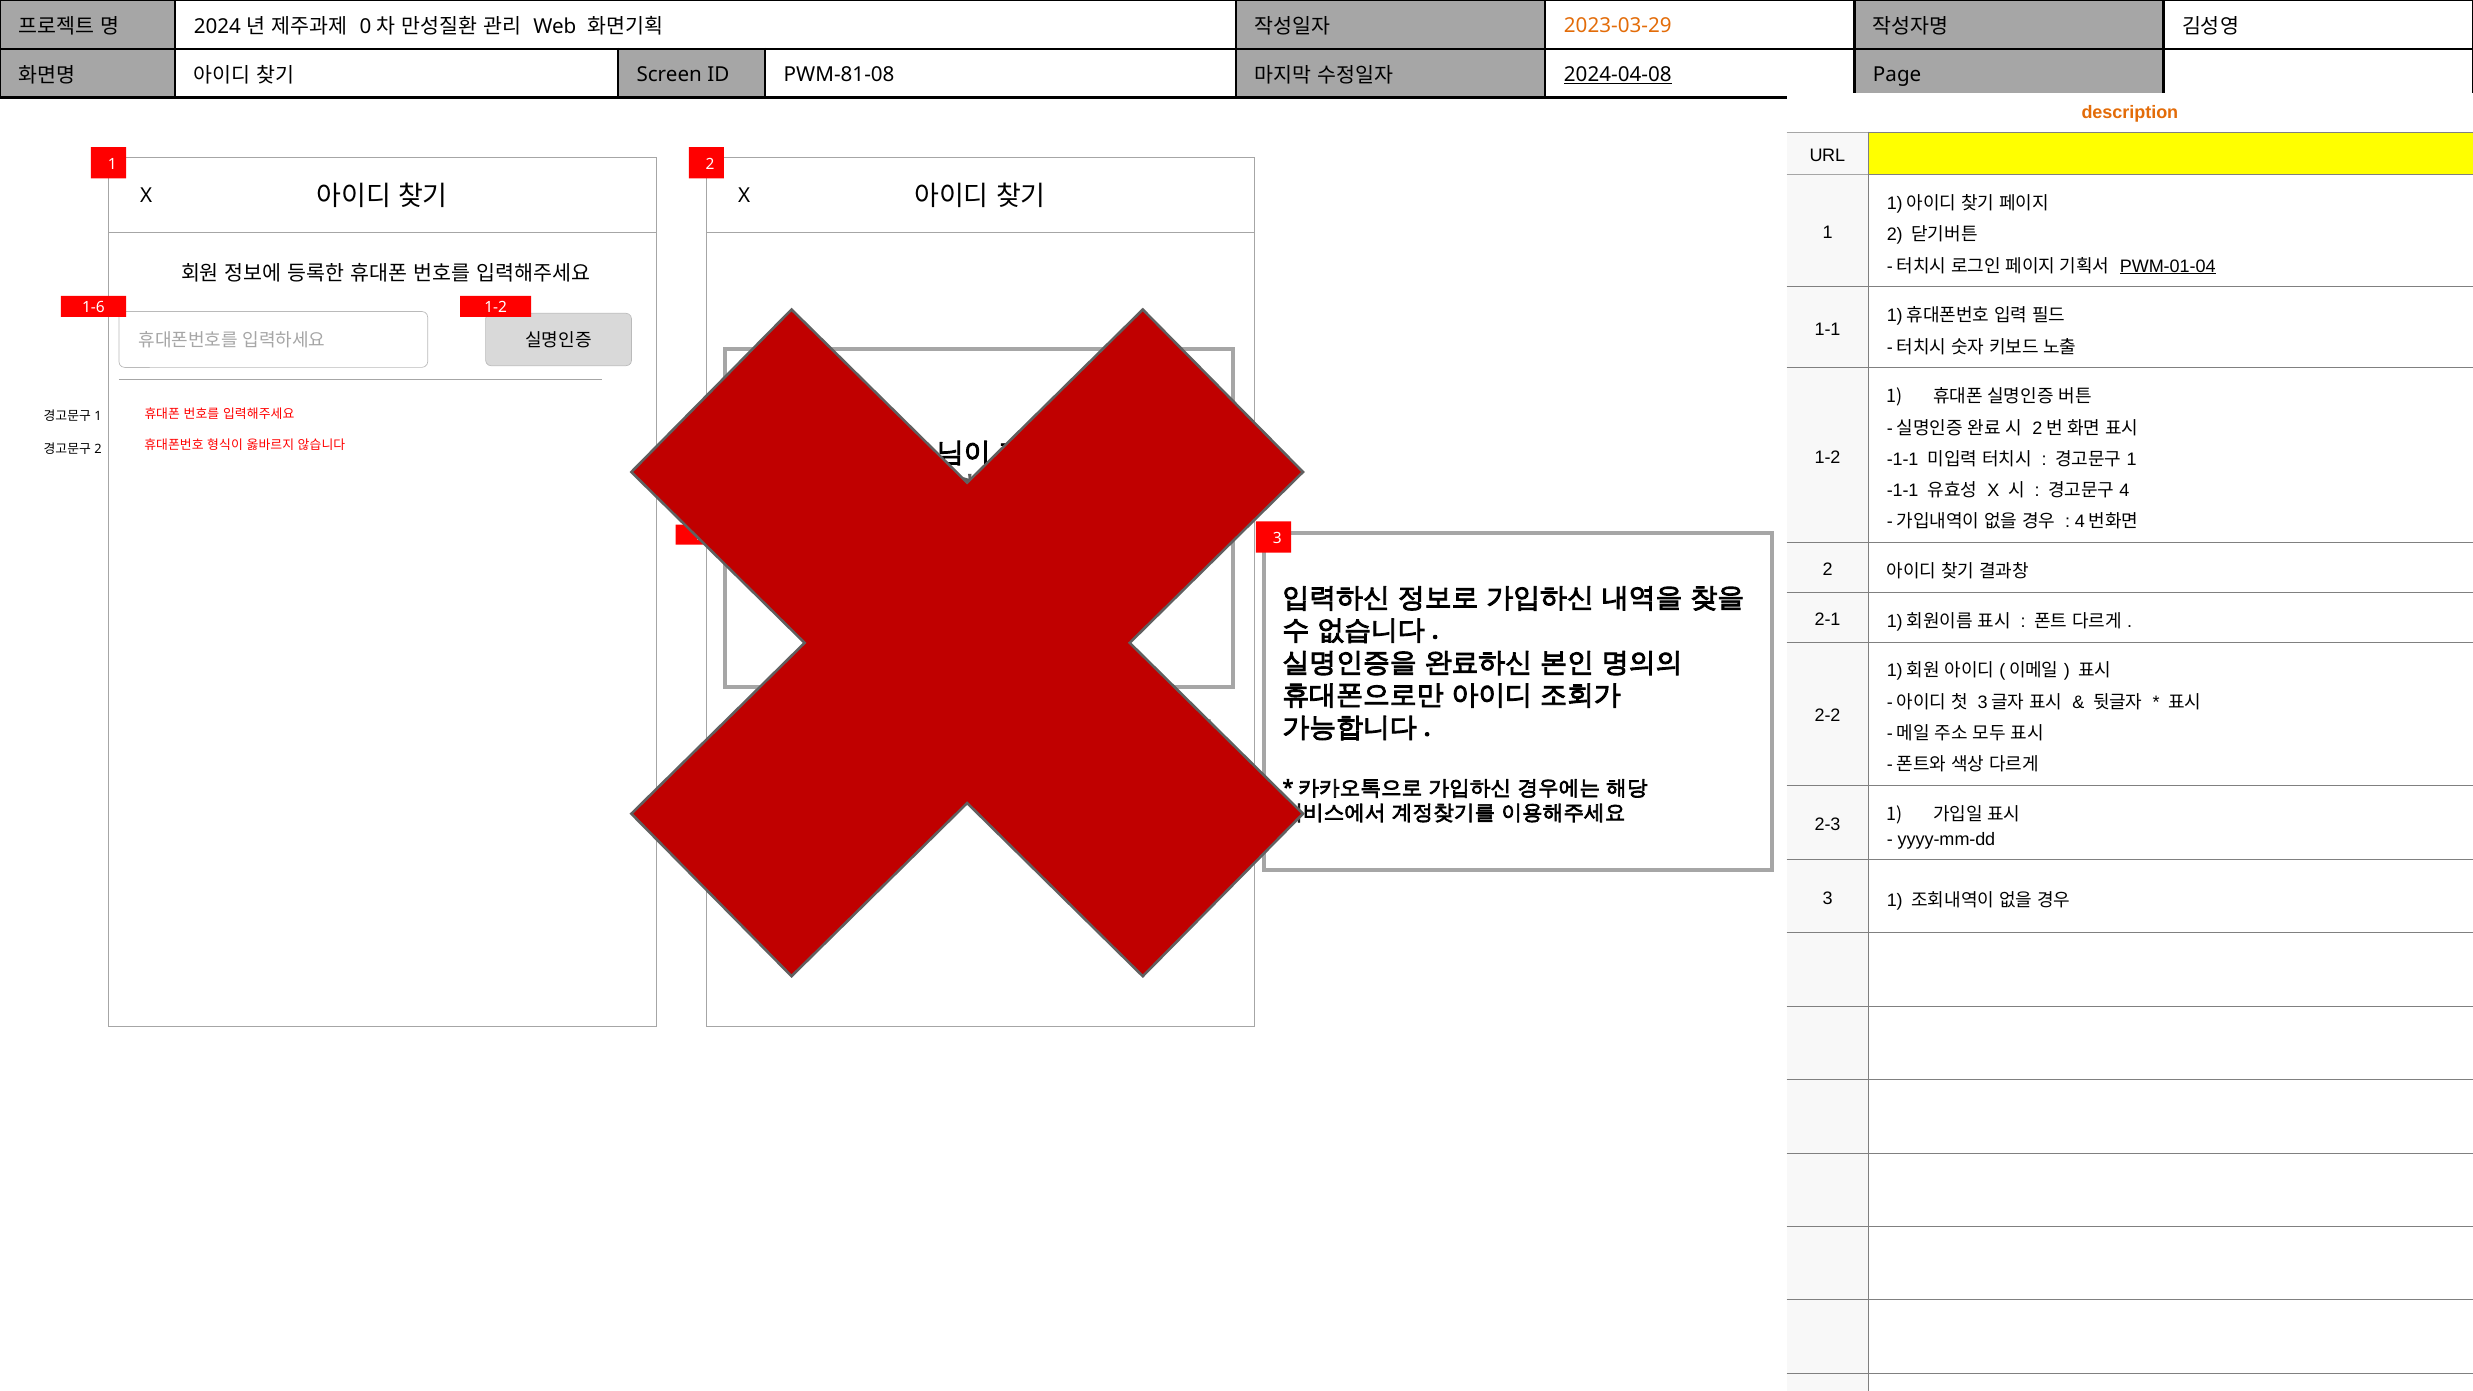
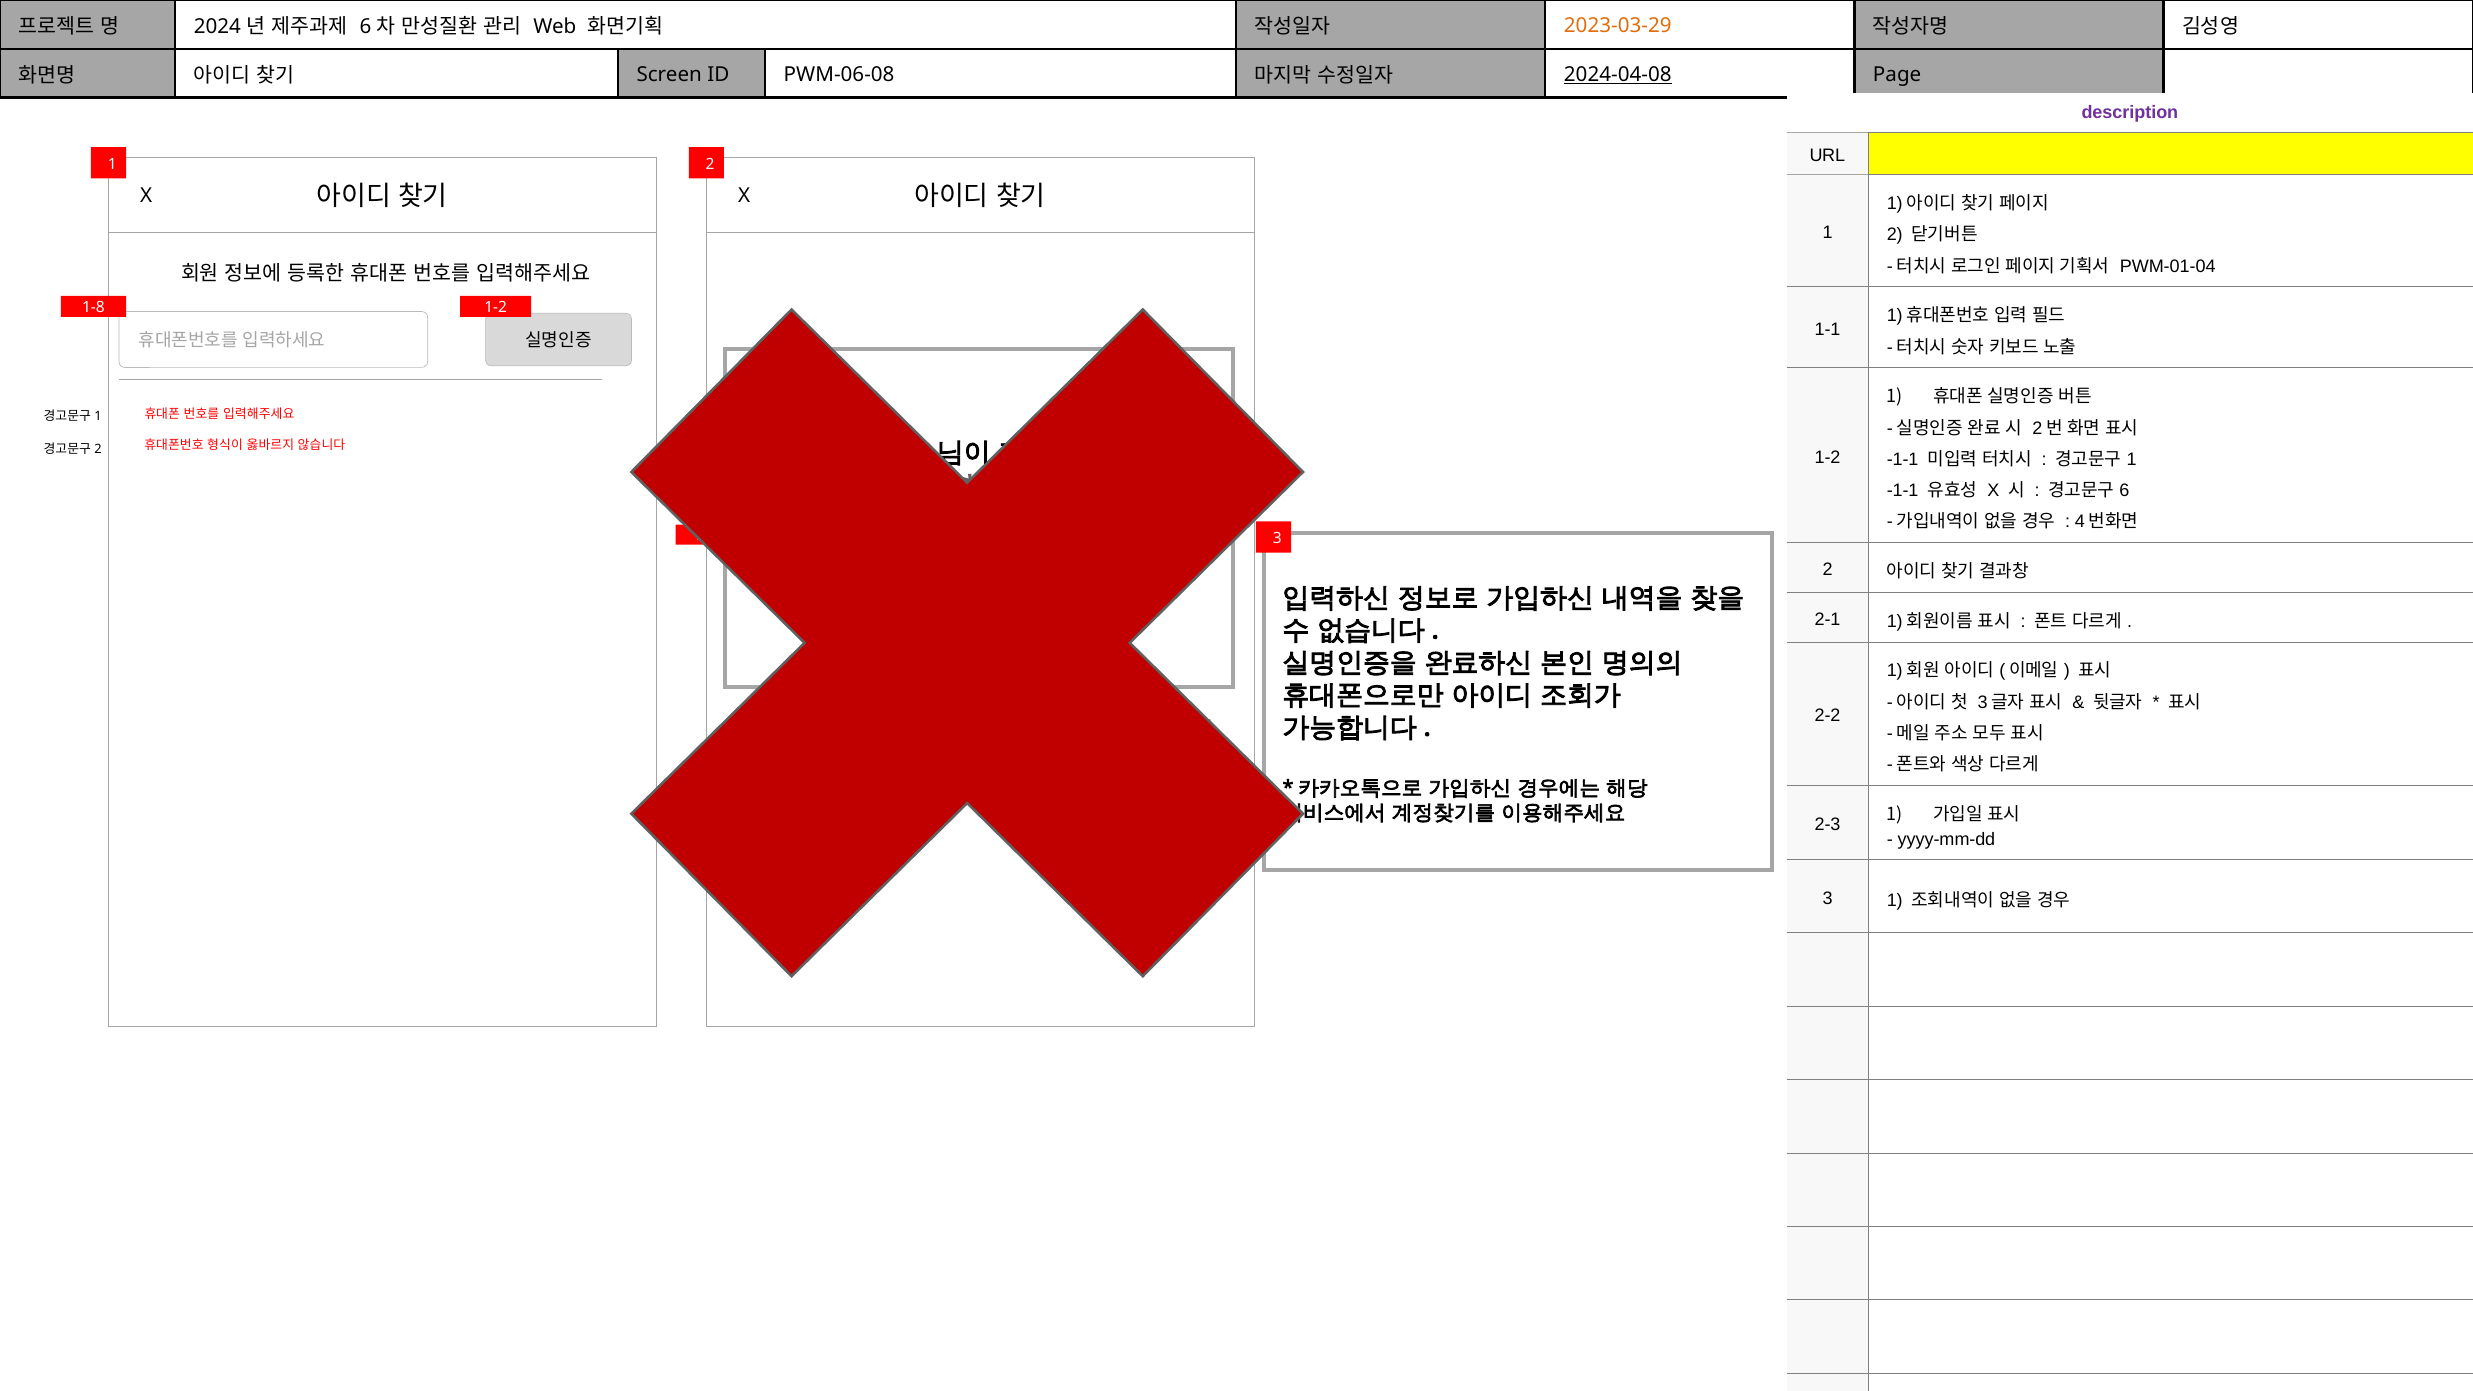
0: 0 -> 6 (365, 27)
PWM-81-08: PWM-81-08 -> PWM-06-08 (839, 74)
description colour: orange -> purple (2130, 113)
PWM-01-04 underline: present -> none (2168, 266)
1-6: 1-6 -> 1-8 (93, 307)
4: 4 -> 6 (2124, 490)
